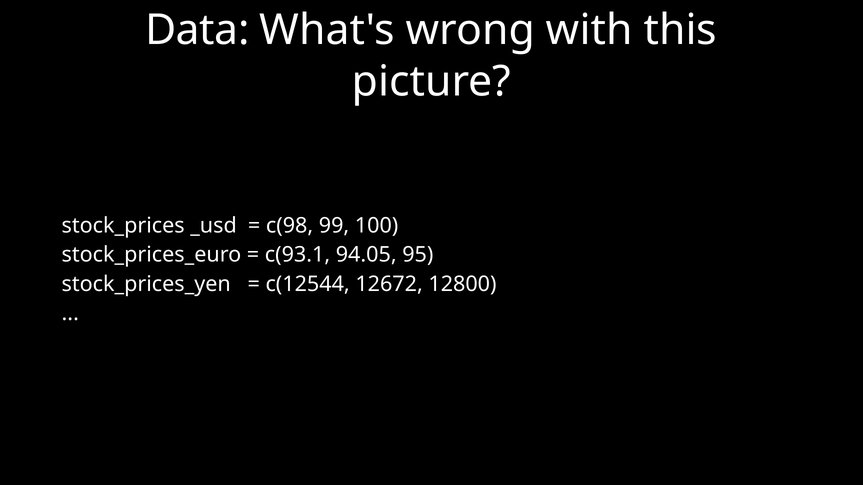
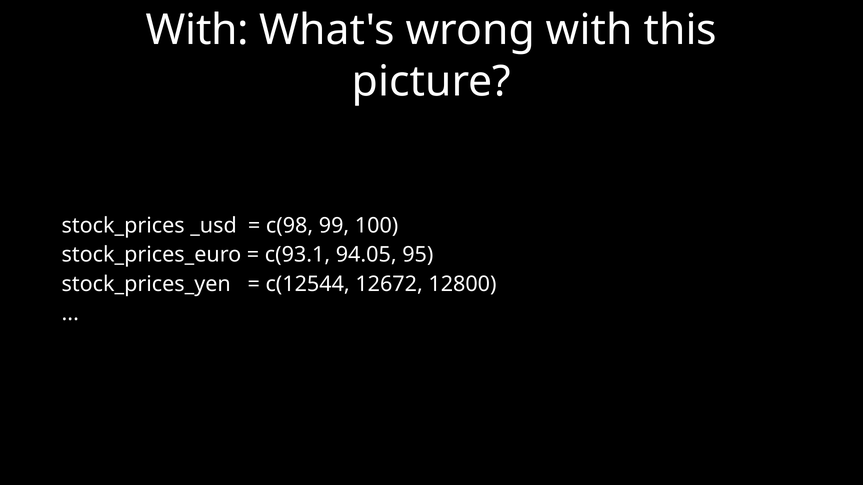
Data: Data -> With (197, 30)
